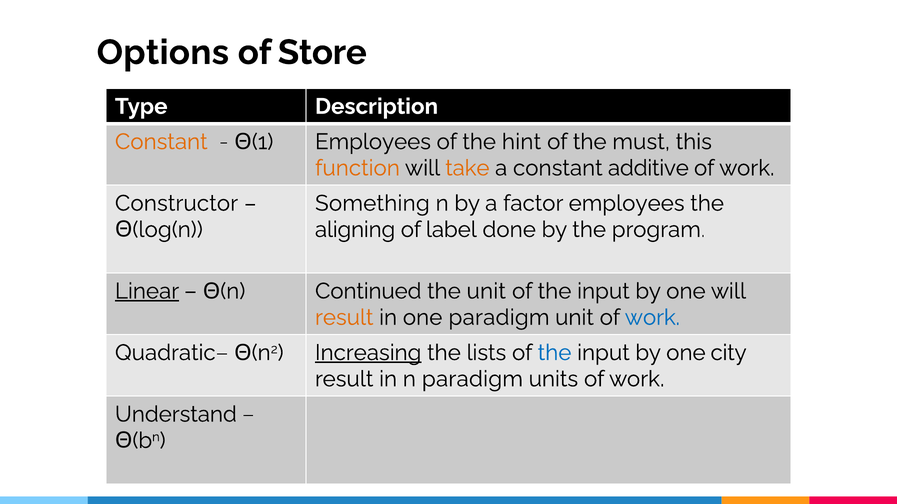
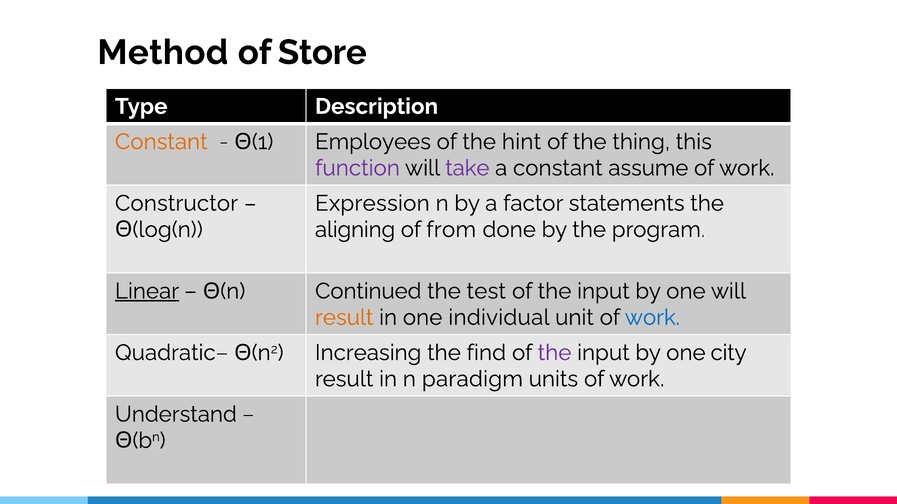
Options: Options -> Method (163, 53)
must: must -> thing (641, 142)
function colour: orange -> purple (357, 168)
take colour: orange -> purple (467, 168)
additive: additive -> assume (648, 168)
Something: Something -> Expression (372, 204)
factor employees: employees -> statements (627, 204)
label: label -> from (451, 230)
the unit: unit -> test (486, 291)
one paradigm: paradigm -> individual (499, 318)
Increasing underline: present -> none (368, 353)
lists: lists -> find (486, 353)
the colour: blue -> purple (555, 353)
